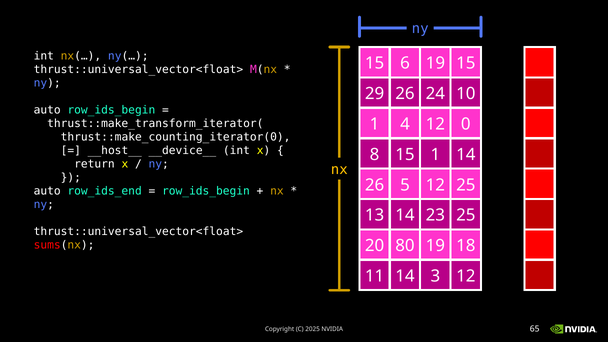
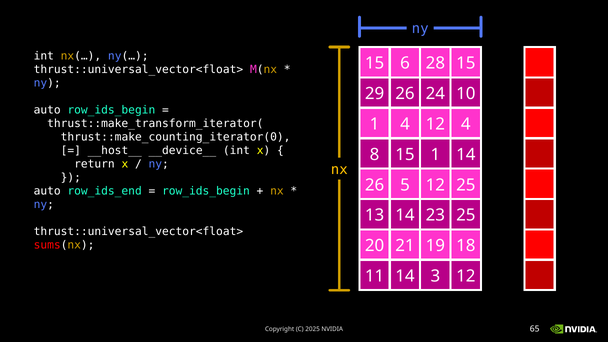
6 19: 19 -> 28 (435, 63)
12 0: 0 -> 4 (466, 124)
80: 80 -> 21 (405, 246)
